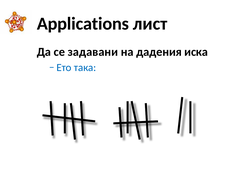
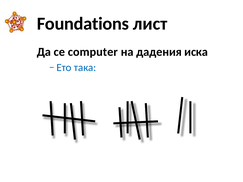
Applications: Applications -> Foundations (83, 24)
задавани: задавани -> computer (93, 52)
